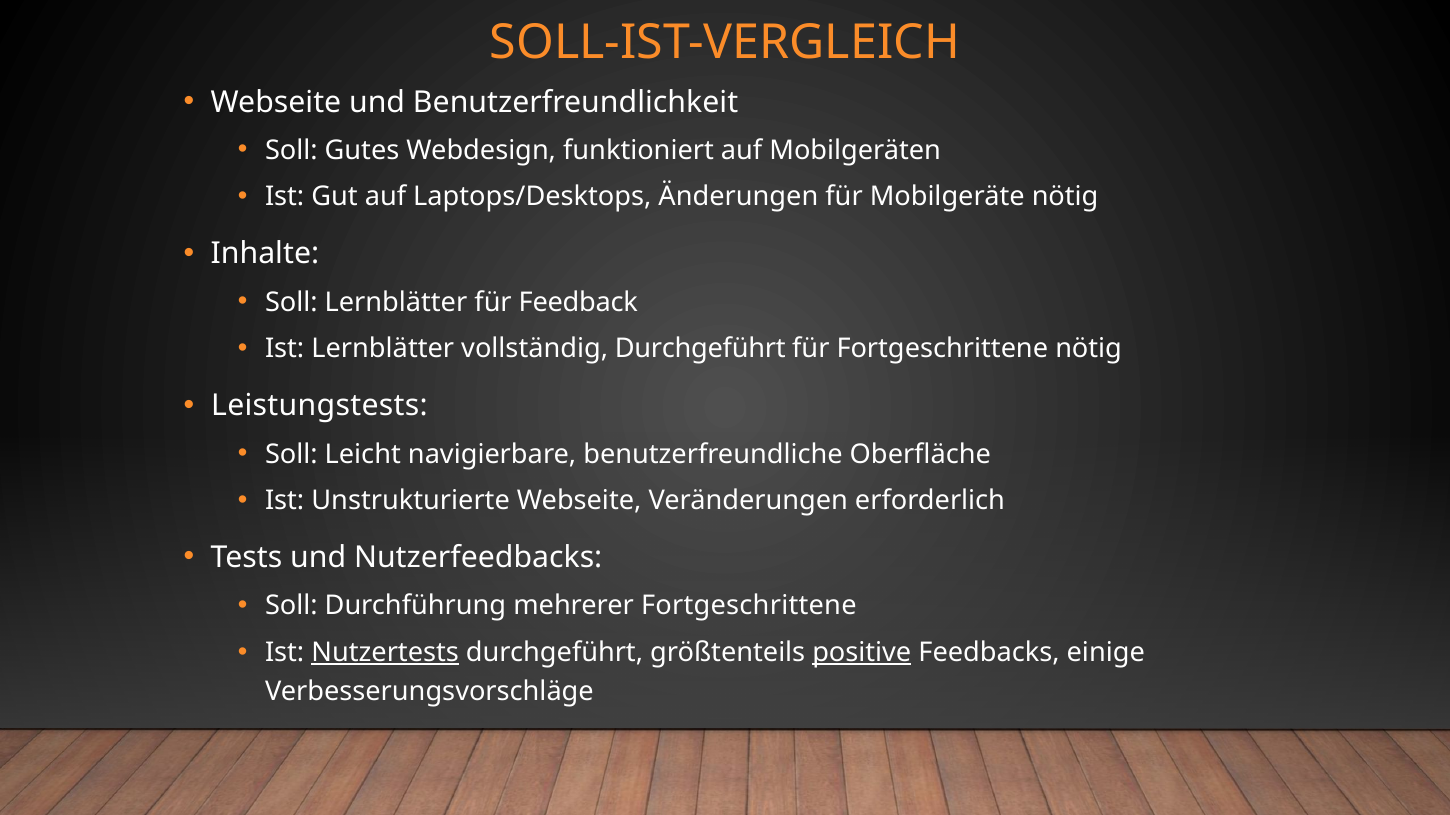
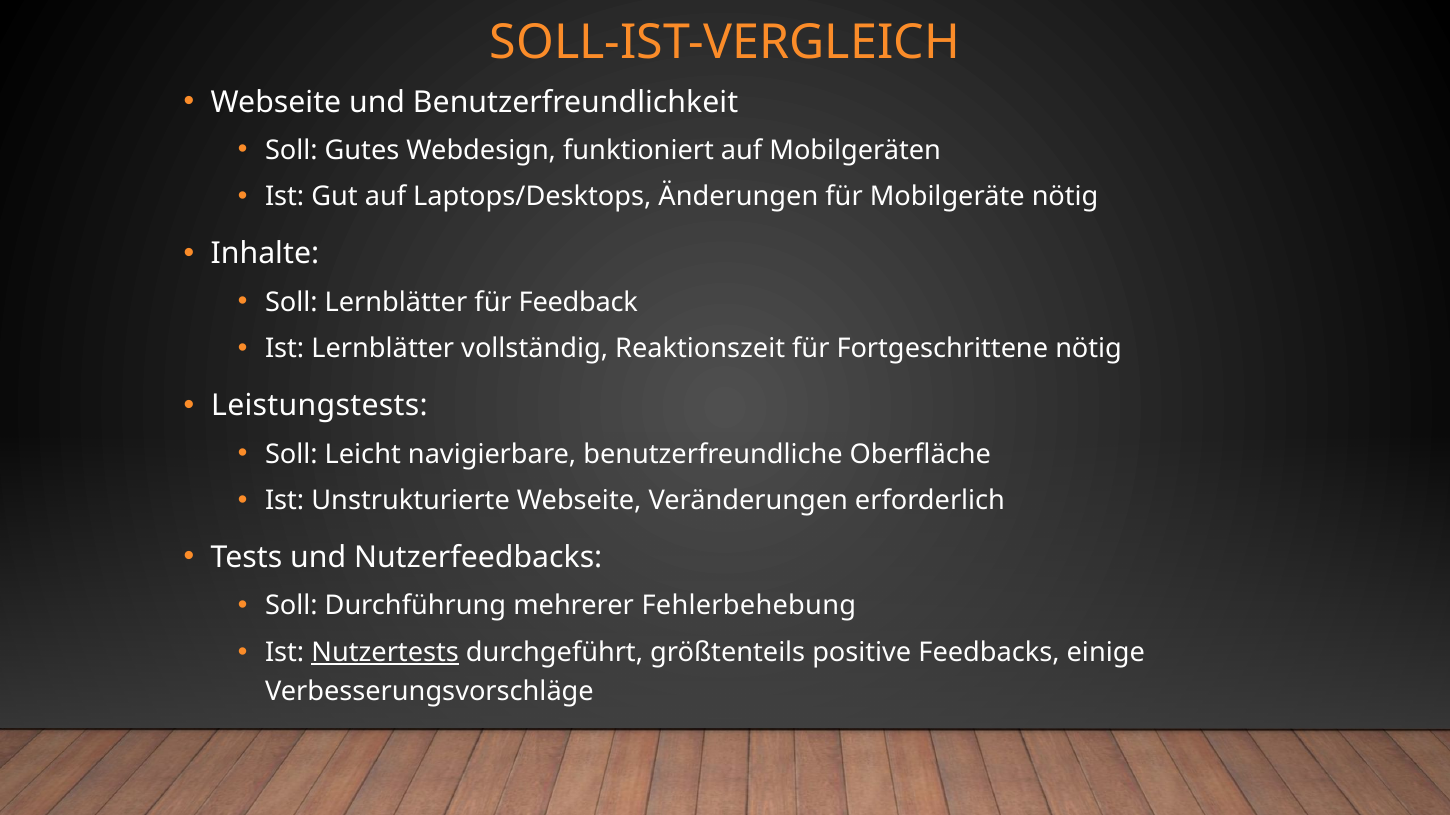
vollständig Durchgeführt: Durchgeführt -> Reaktionszeit (700, 349)
mehrerer Fortgeschrittene: Fortgeschrittene -> Fehlerbehebung (749, 606)
positive underline: present -> none (862, 653)
